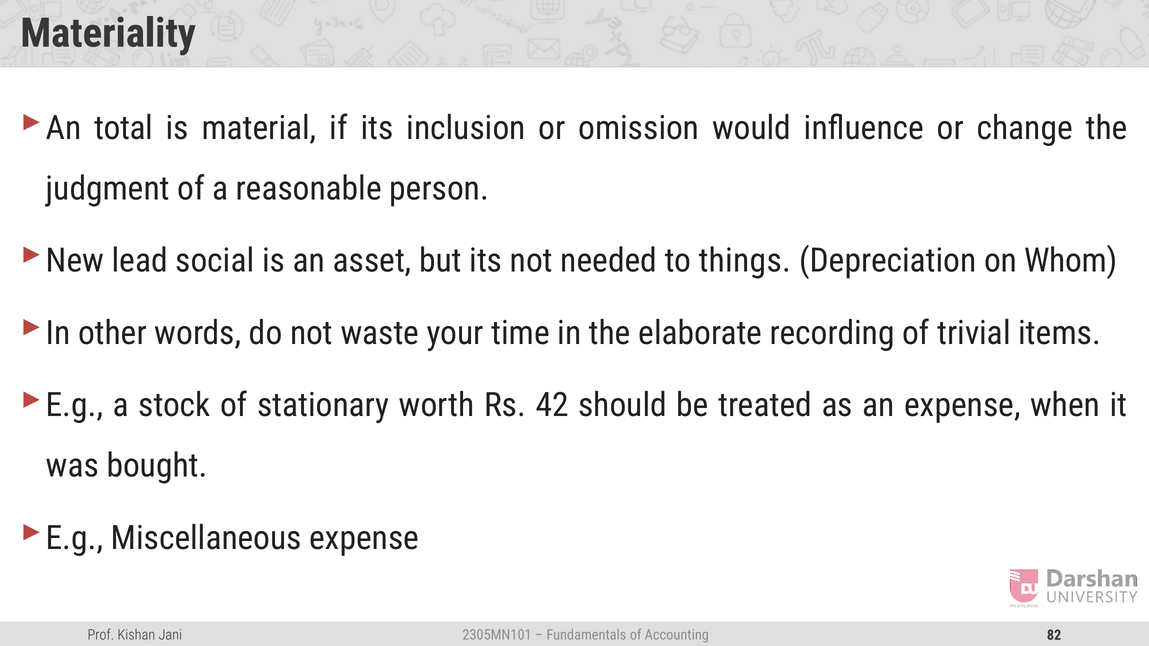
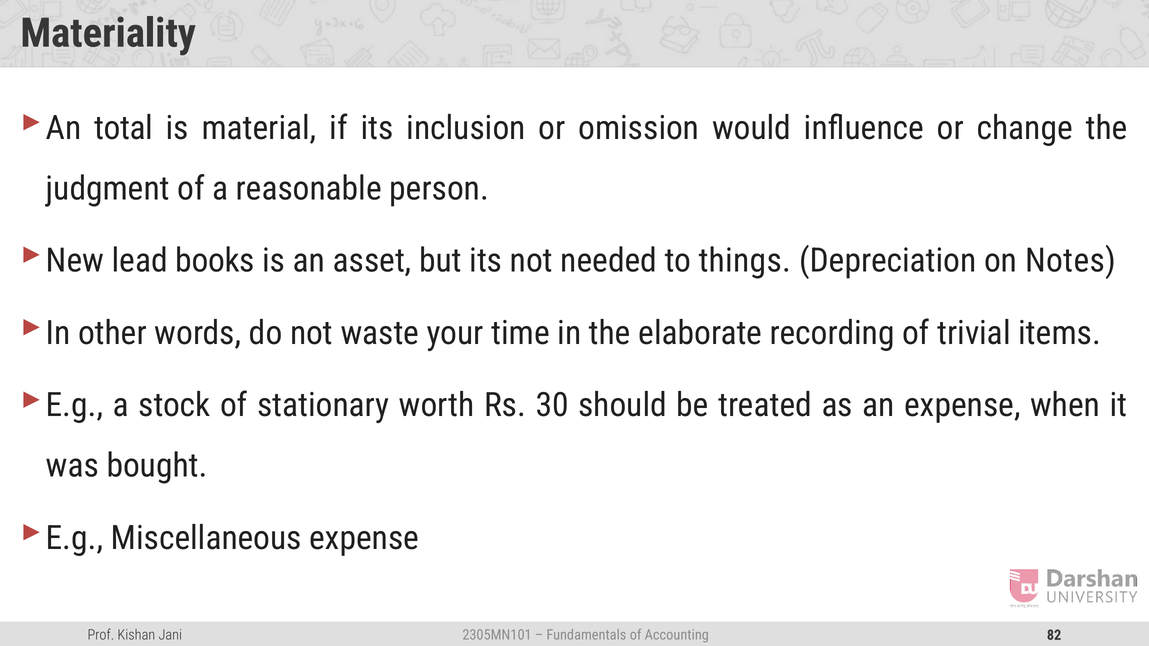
social: social -> books (215, 261)
Whom: Whom -> Notes (1070, 261)
42: 42 -> 30 (552, 406)
